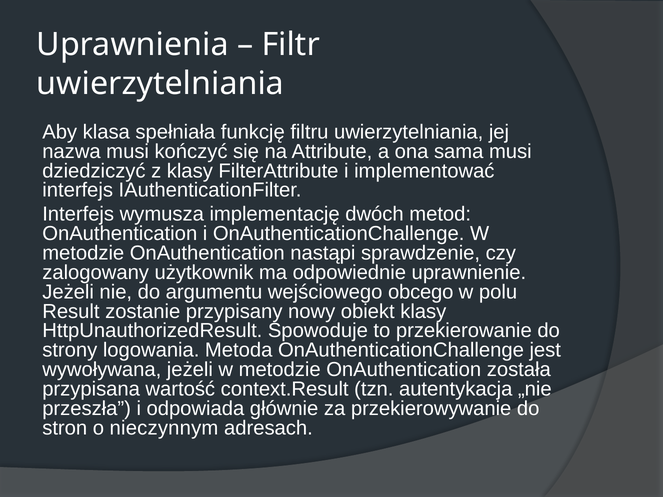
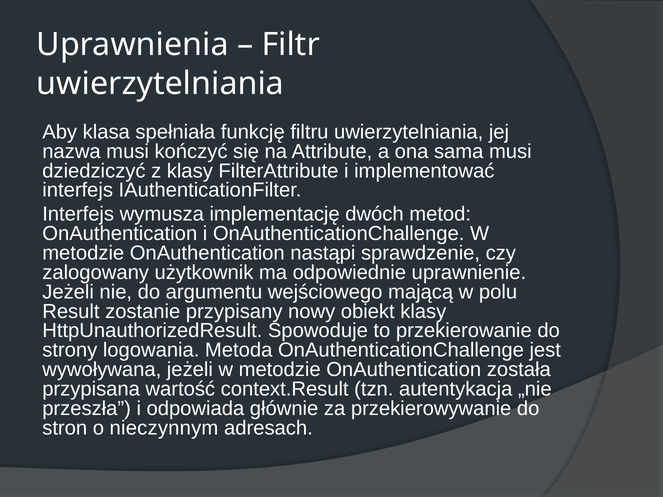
obcego: obcego -> mającą (421, 292)
